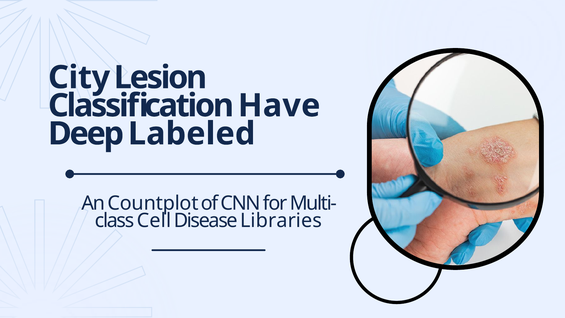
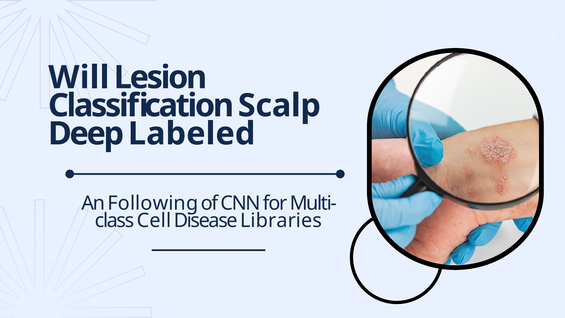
City: City -> Will (79, 77)
Have: Have -> Scalp (279, 106)
Countplot: Countplot -> Following (153, 203)
